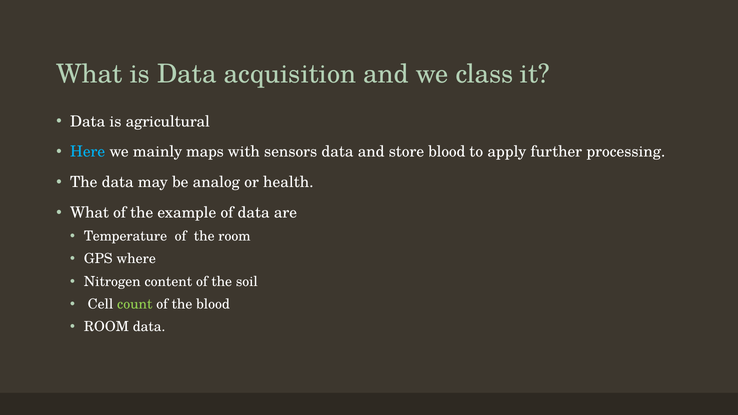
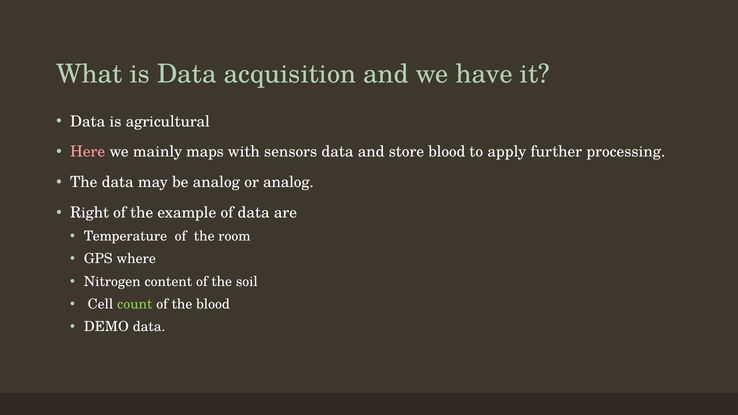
class: class -> have (484, 74)
Here colour: light blue -> pink (88, 152)
or health: health -> analog (288, 182)
What: What -> Right (90, 213)
ROOM: ROOM -> DEMO (106, 327)
